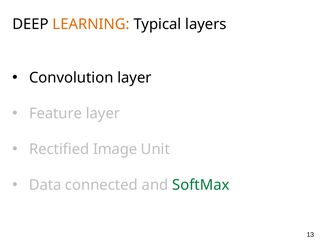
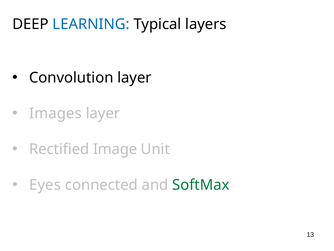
LEARNING colour: orange -> blue (91, 24)
Feature: Feature -> Images (55, 113)
Data: Data -> Eyes (45, 185)
